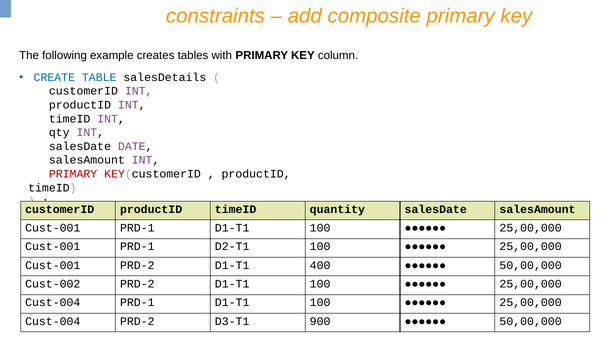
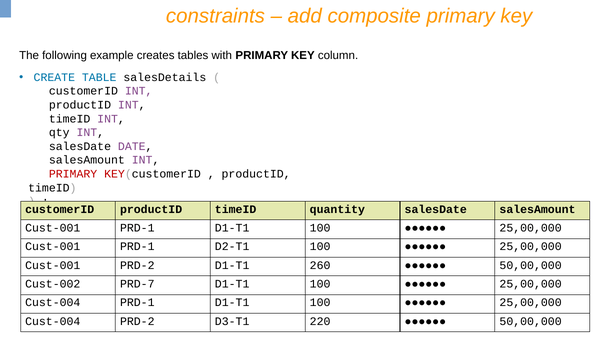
400: 400 -> 260 (320, 266)
Cust-002 PRD-2: PRD-2 -> PRD-7 (137, 284)
900: 900 -> 220 (320, 322)
